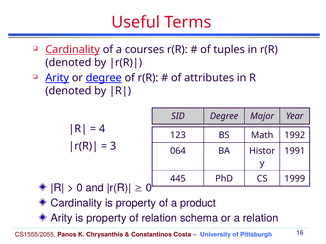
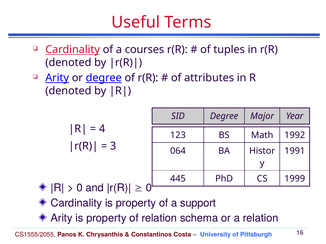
product: product -> support (198, 203)
